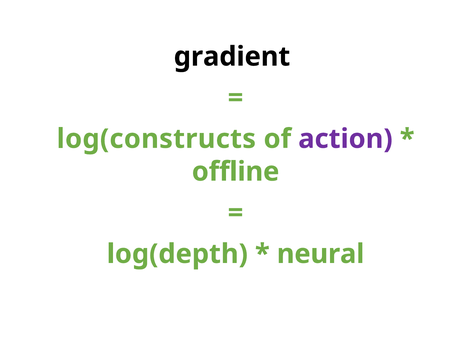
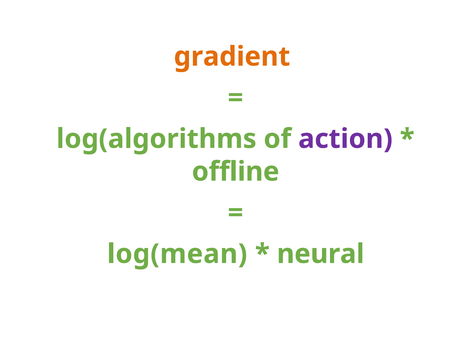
gradient colour: black -> orange (232, 57)
log(constructs: log(constructs -> log(algorithms (156, 139)
log(depth: log(depth -> log(mean (177, 254)
